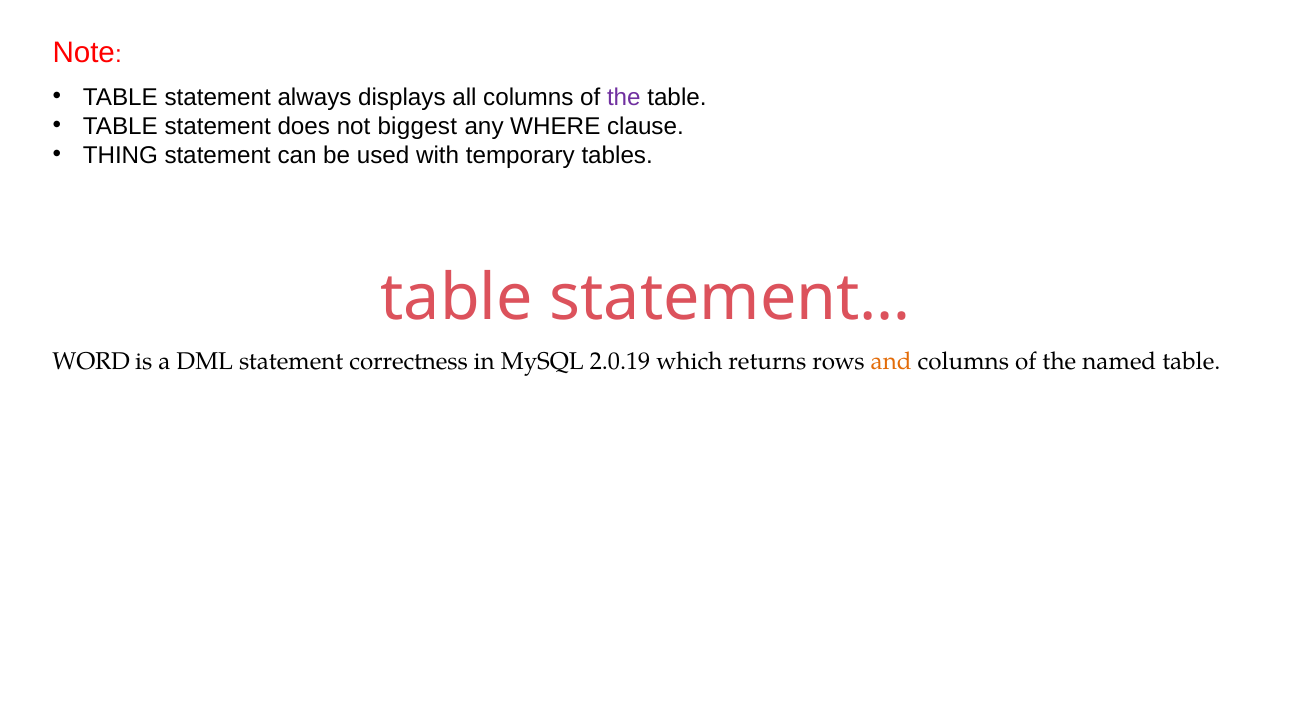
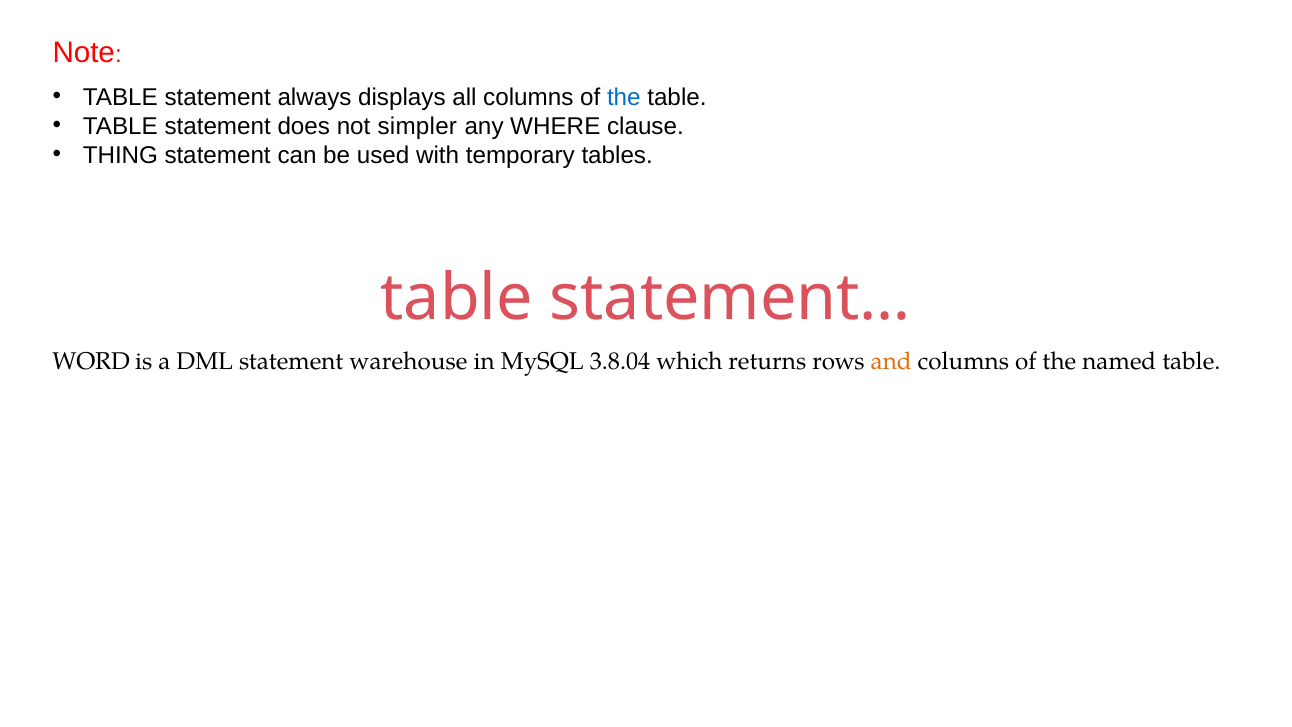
the colour: purple -> blue (624, 97)
biggest: biggest -> simpler (417, 126)
correctness: correctness -> warehouse (409, 361)
2.0.19: 2.0.19 -> 3.8.04 (620, 361)
